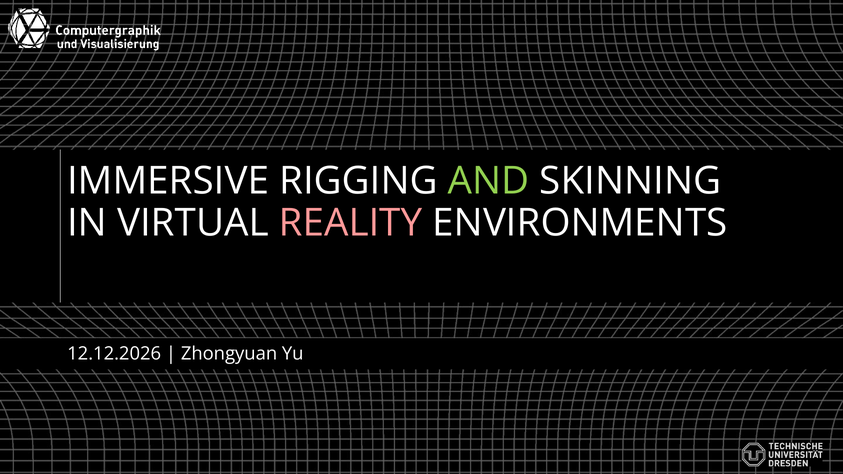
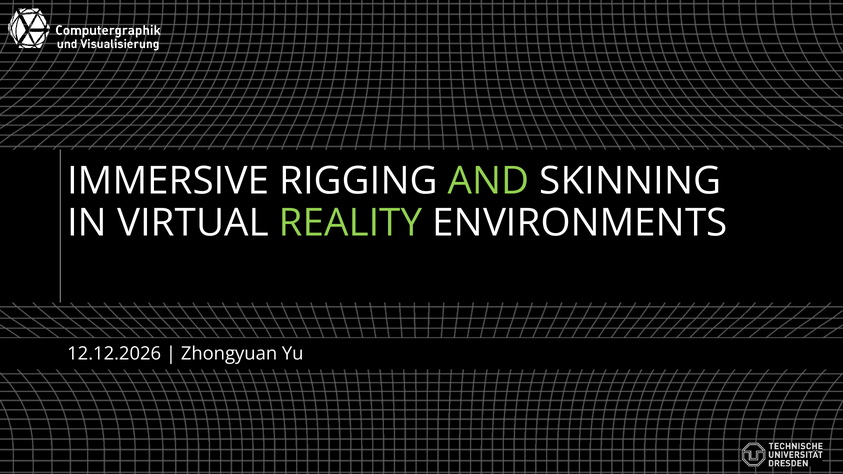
REALITY colour: pink -> light green (351, 223)
